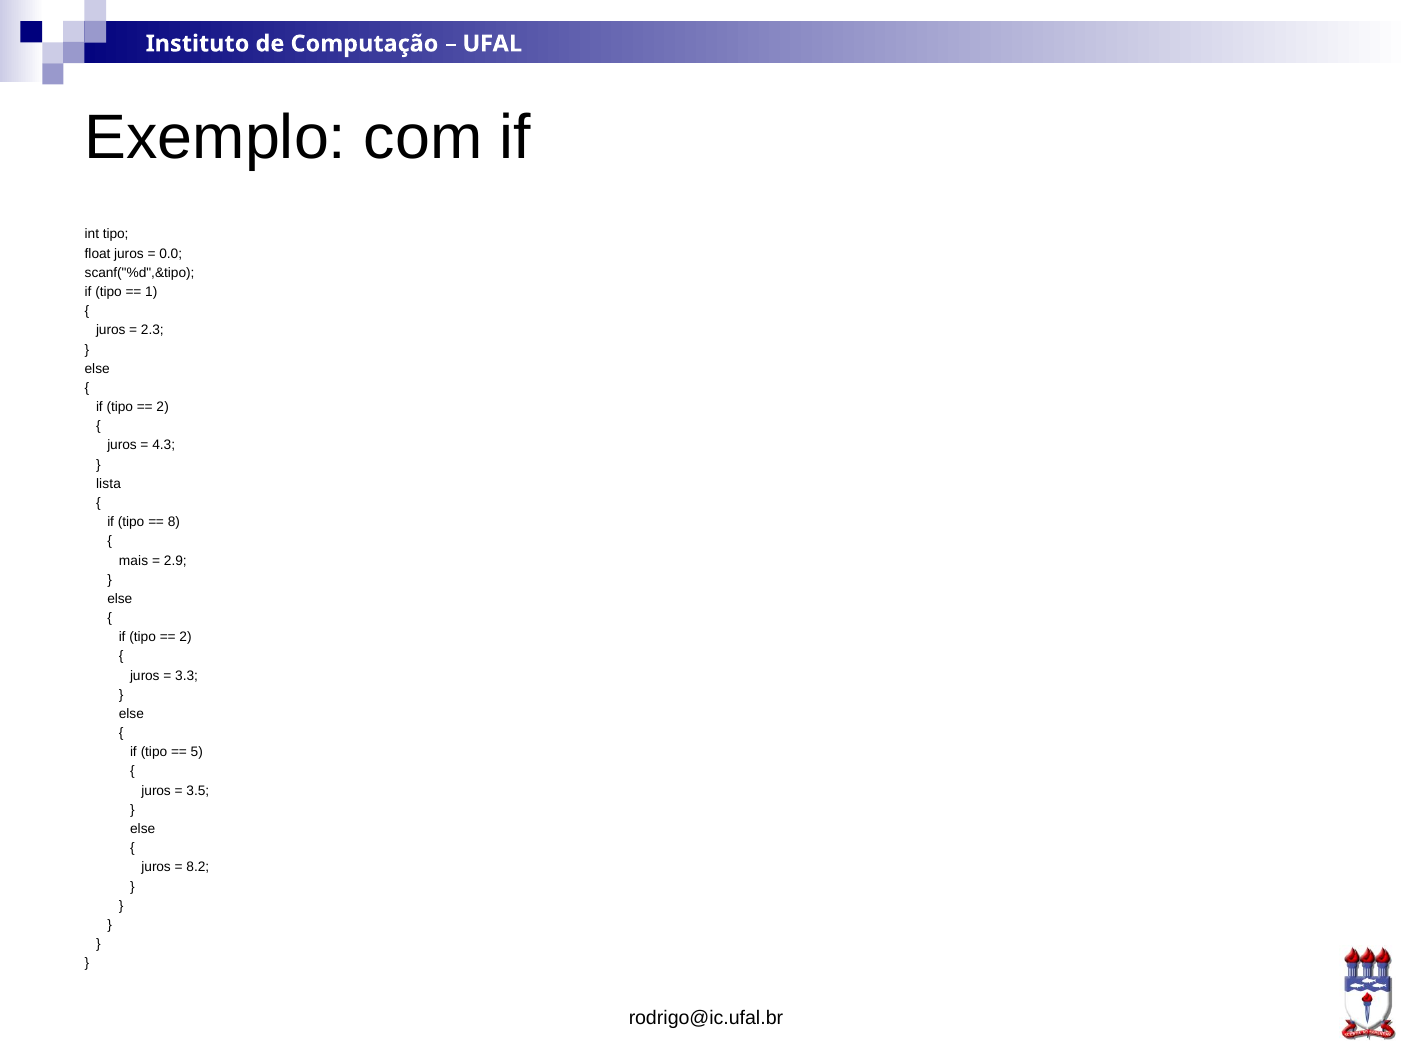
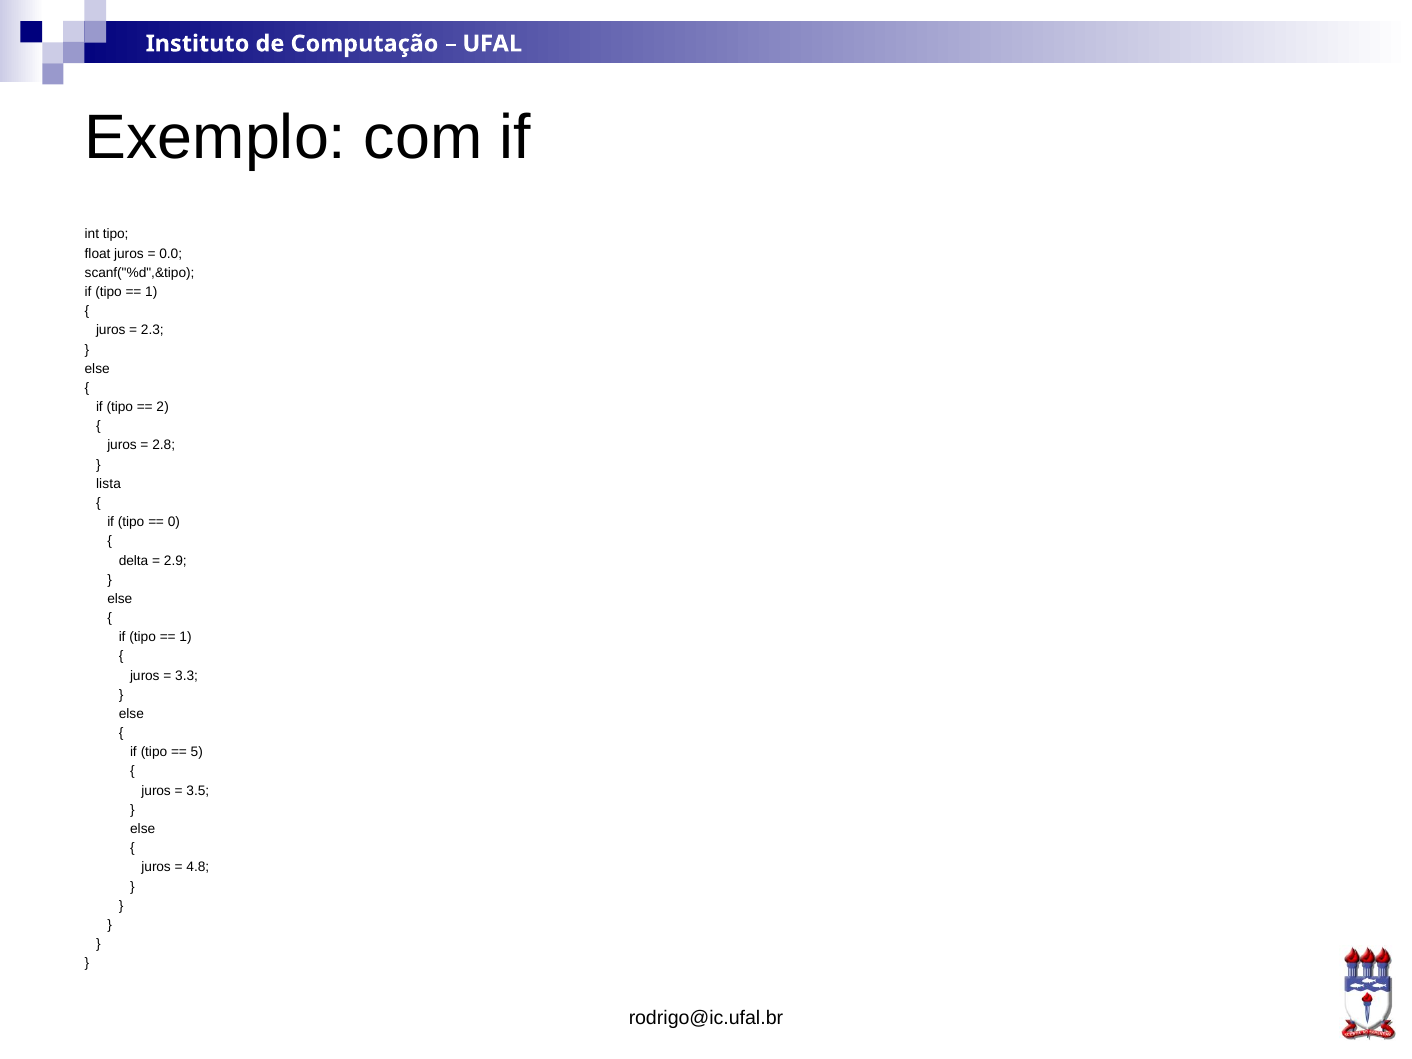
4.3: 4.3 -> 2.8 (164, 445)
8: 8 -> 0 (174, 522)
mais: mais -> delta (134, 560)
2: 2 -> 1 (185, 637)
8.2: 8.2 -> 4.8 (198, 867)
